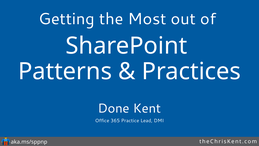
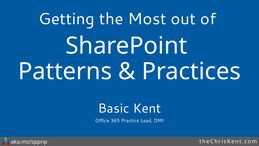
Done: Done -> Basic (114, 108)
